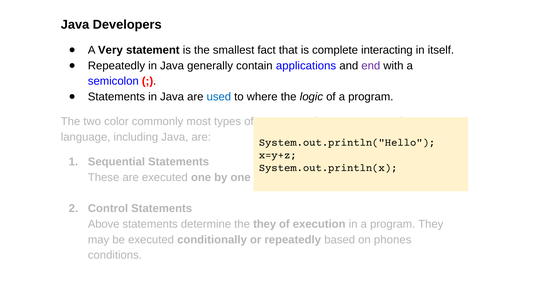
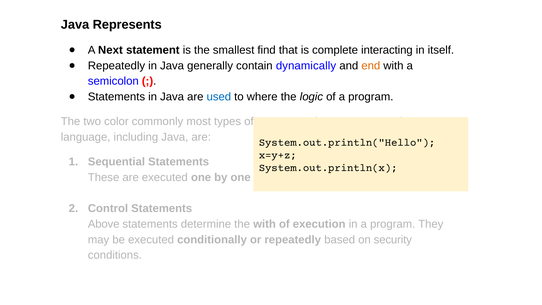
Developers: Developers -> Represents (127, 25)
Very: Very -> Next (110, 50)
fact: fact -> find (267, 50)
applications: applications -> dynamically (306, 66)
end colour: purple -> orange (371, 66)
the they: they -> with (265, 224)
phones: phones -> security (393, 240)
